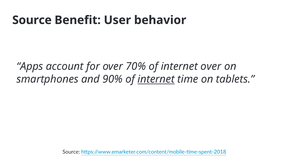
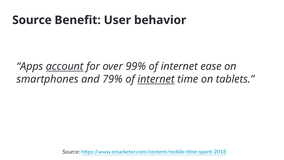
account underline: none -> present (65, 66)
70%: 70% -> 99% (136, 66)
internet over: over -> ease (211, 66)
90%: 90% -> 79% (113, 79)
